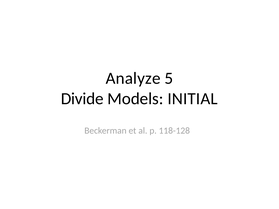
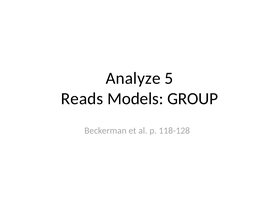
Divide: Divide -> Reads (82, 99)
INITIAL: INITIAL -> GROUP (193, 99)
